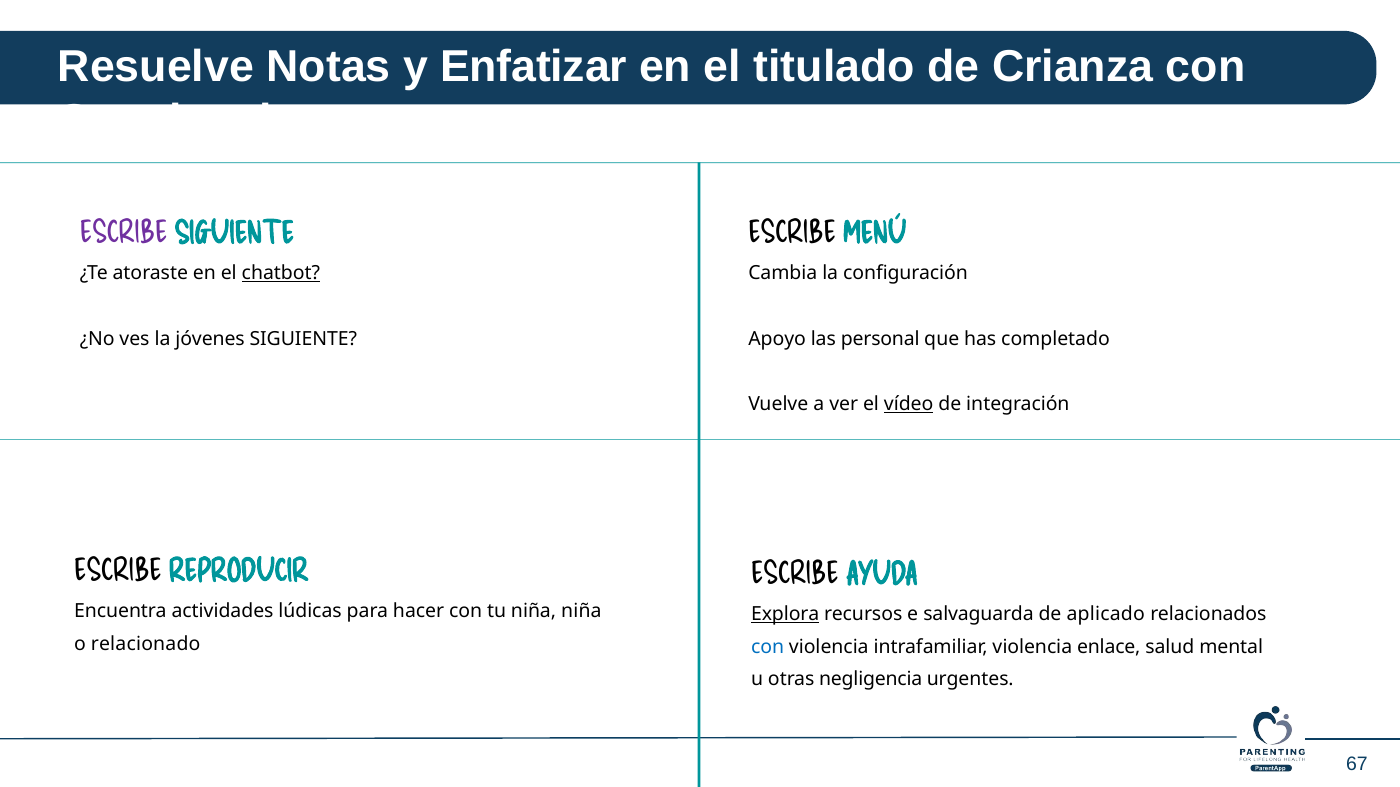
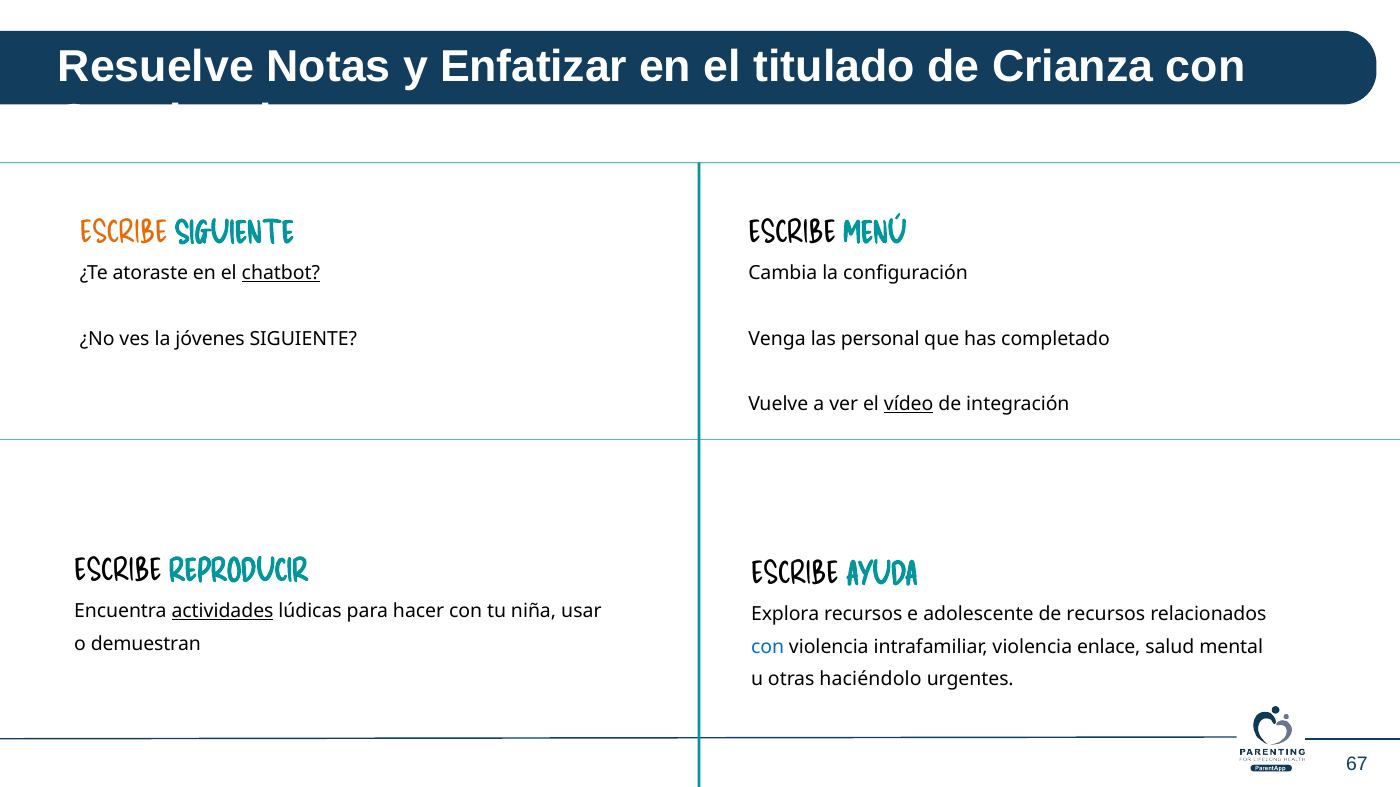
ESCRIBE colour: purple -> orange (124, 234)
Apoyo: Apoyo -> Venga (777, 339)
actividades underline: none -> present (223, 611)
niña niña: niña -> usar (581, 611)
Explora underline: present -> none (785, 615)
salvaguarda: salvaguarda -> adolescente (978, 615)
de aplicado: aplicado -> recursos (1106, 615)
relacionado: relacionado -> demuestran (146, 644)
negligencia: negligencia -> haciéndolo (871, 680)
